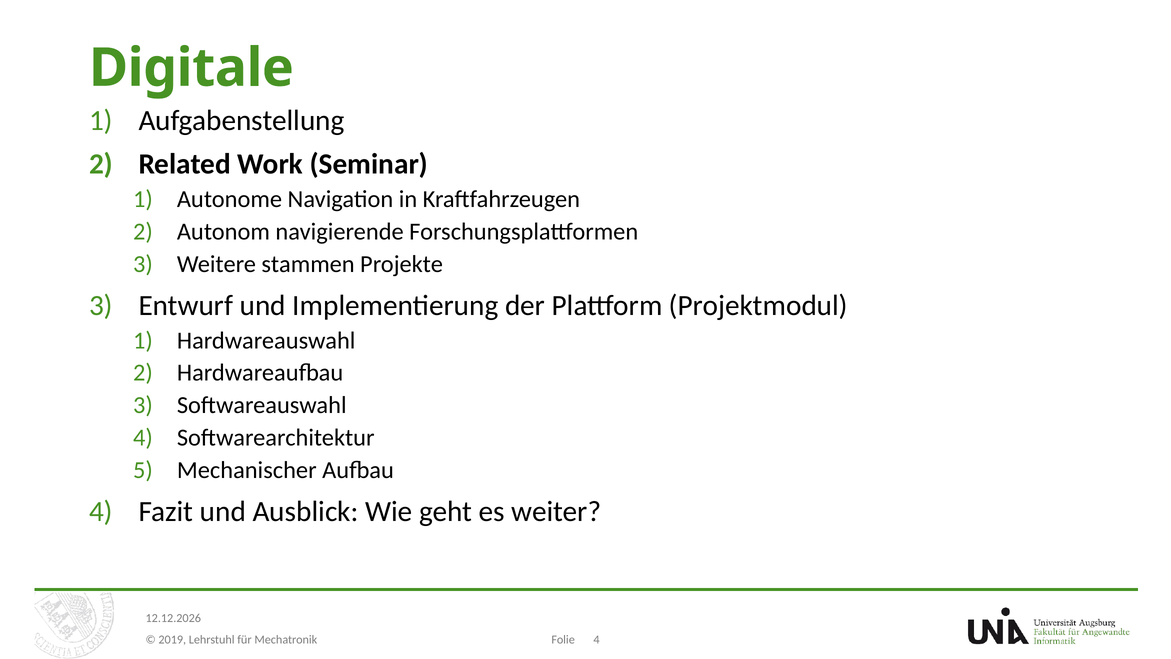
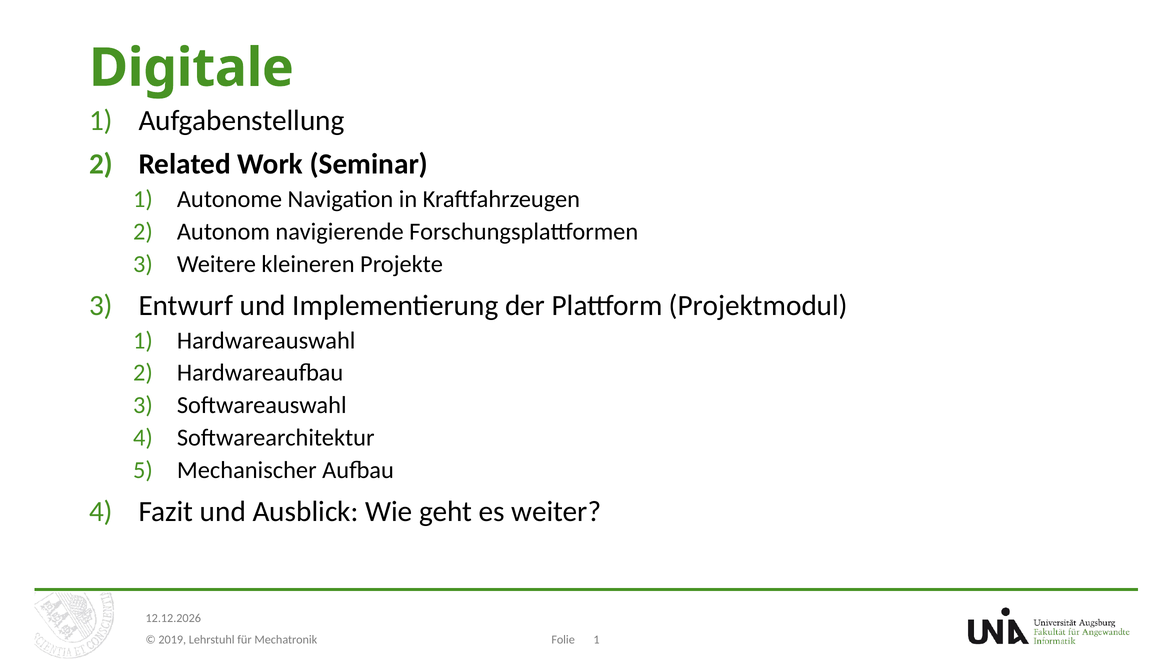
stammen: stammen -> kleineren (308, 264)
4: 4 -> 1 (596, 640)
